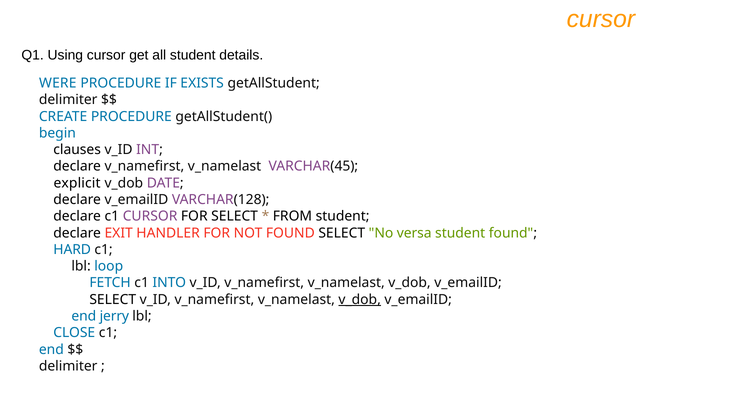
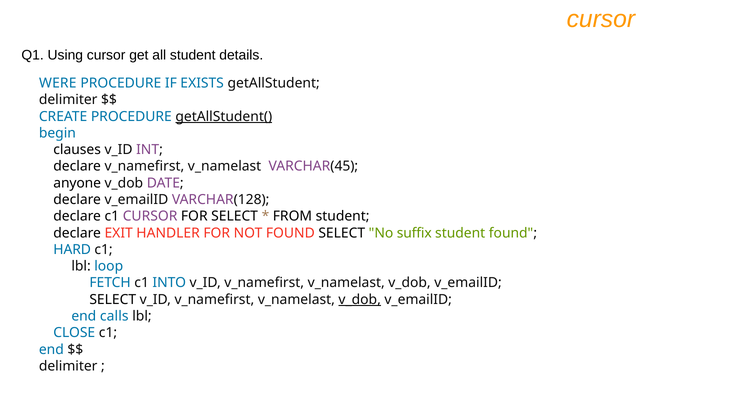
getAllStudent( underline: none -> present (224, 117)
explicit: explicit -> anyone (77, 183)
versa: versa -> suffix (414, 233)
jerry: jerry -> calls (114, 316)
